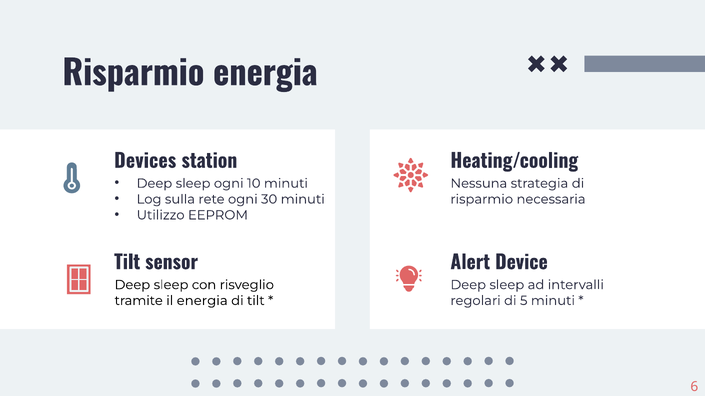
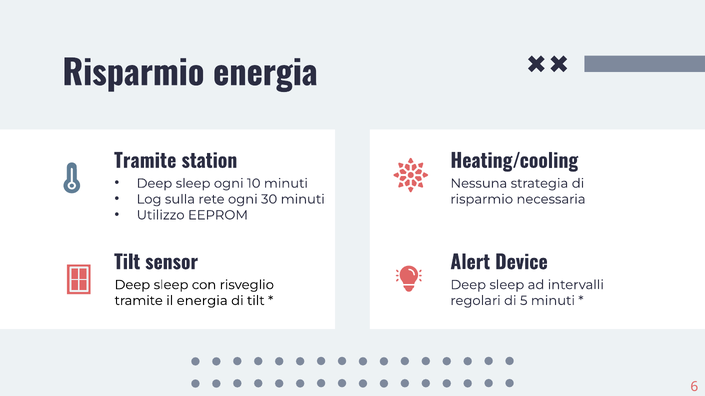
Devices: Devices -> Tramite (145, 162)
